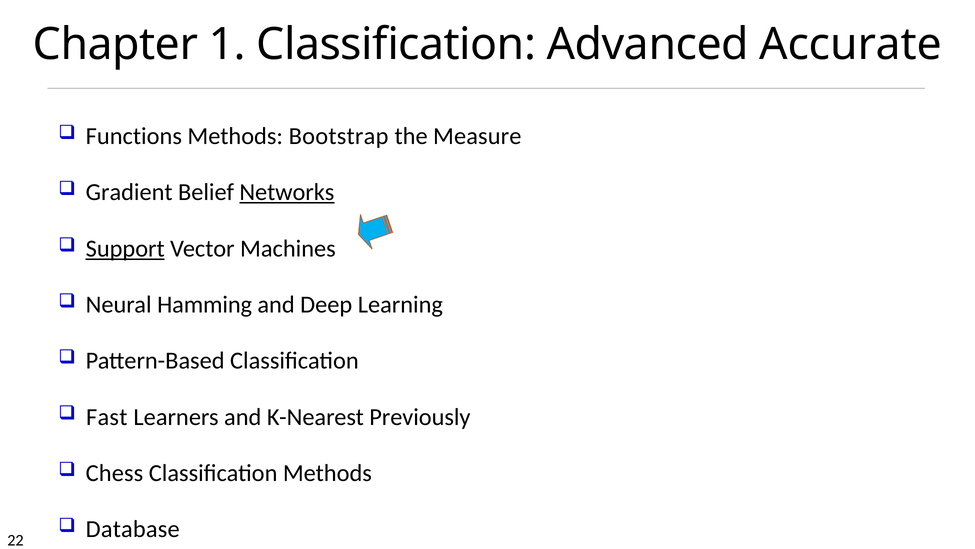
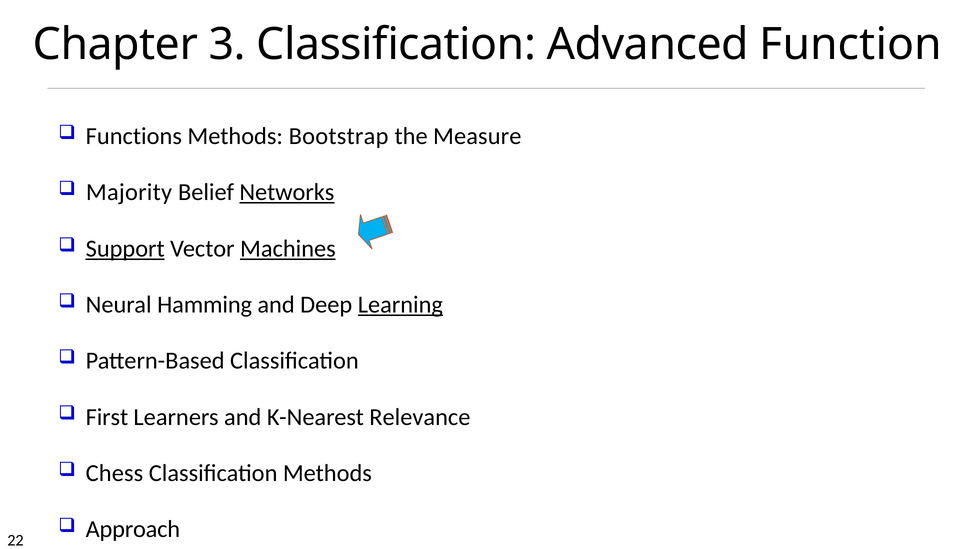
1: 1 -> 3 (227, 44)
Accurate: Accurate -> Function (851, 44)
Gradient: Gradient -> Majority (129, 192)
Machines underline: none -> present (288, 248)
Learning underline: none -> present (400, 304)
Fast: Fast -> First (107, 417)
Previously: Previously -> Relevance (420, 417)
Database: Database -> Approach (133, 529)
